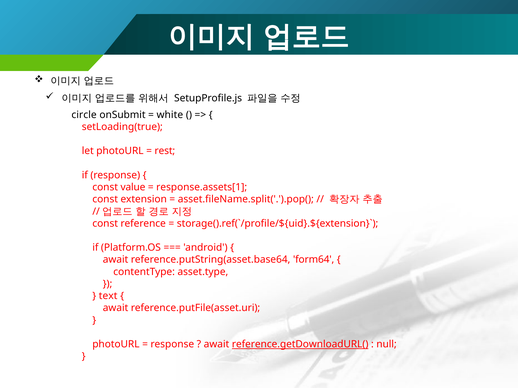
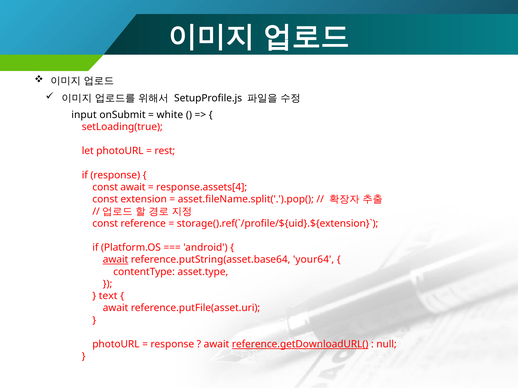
circle: circle -> input (84, 115)
const value: value -> await (133, 187)
response.assets[1: response.assets[1 -> response.assets[4 (202, 187)
await underline: none -> present (116, 260)
form64: form64 -> your64 (314, 260)
